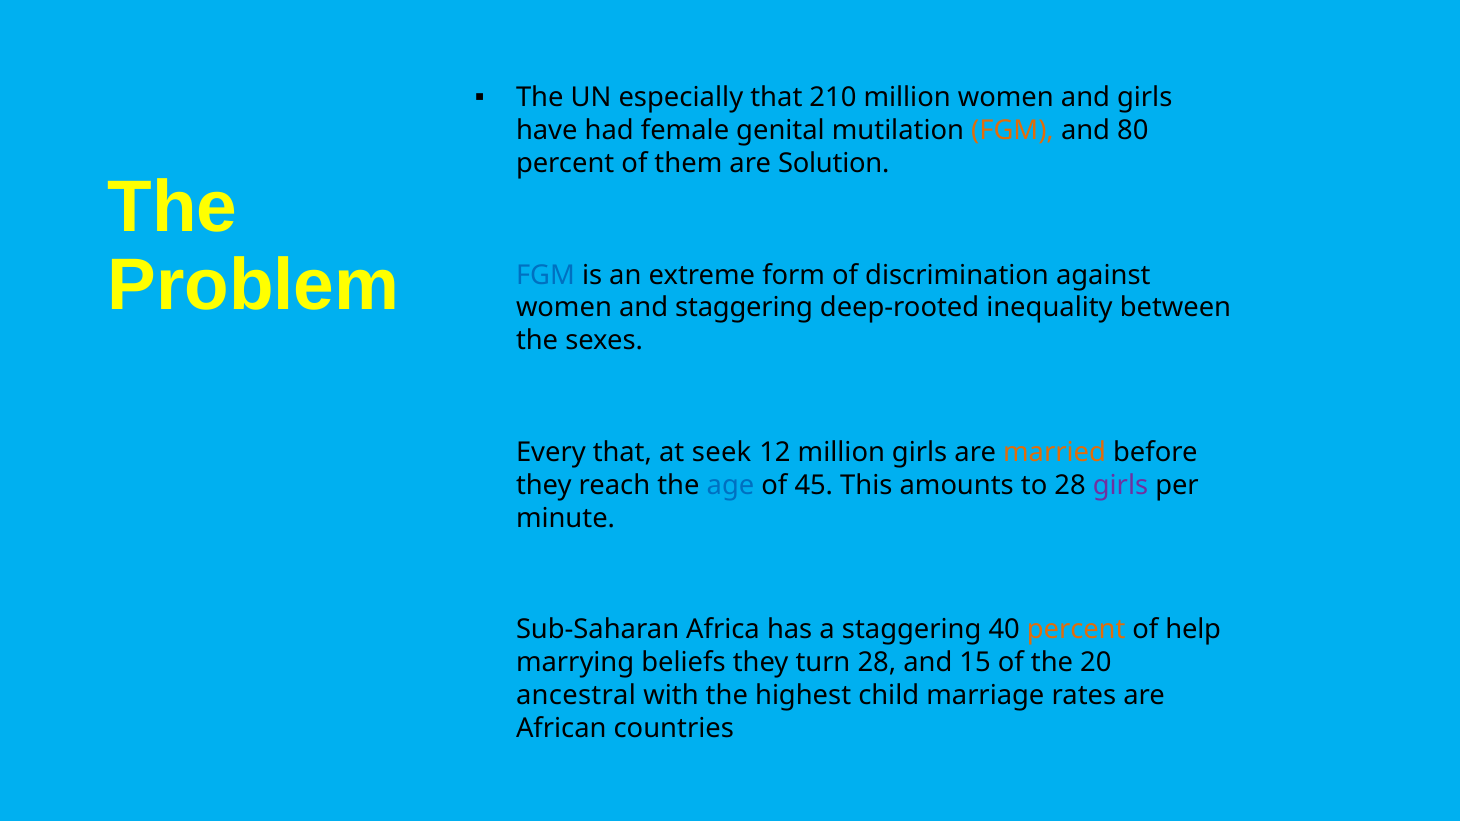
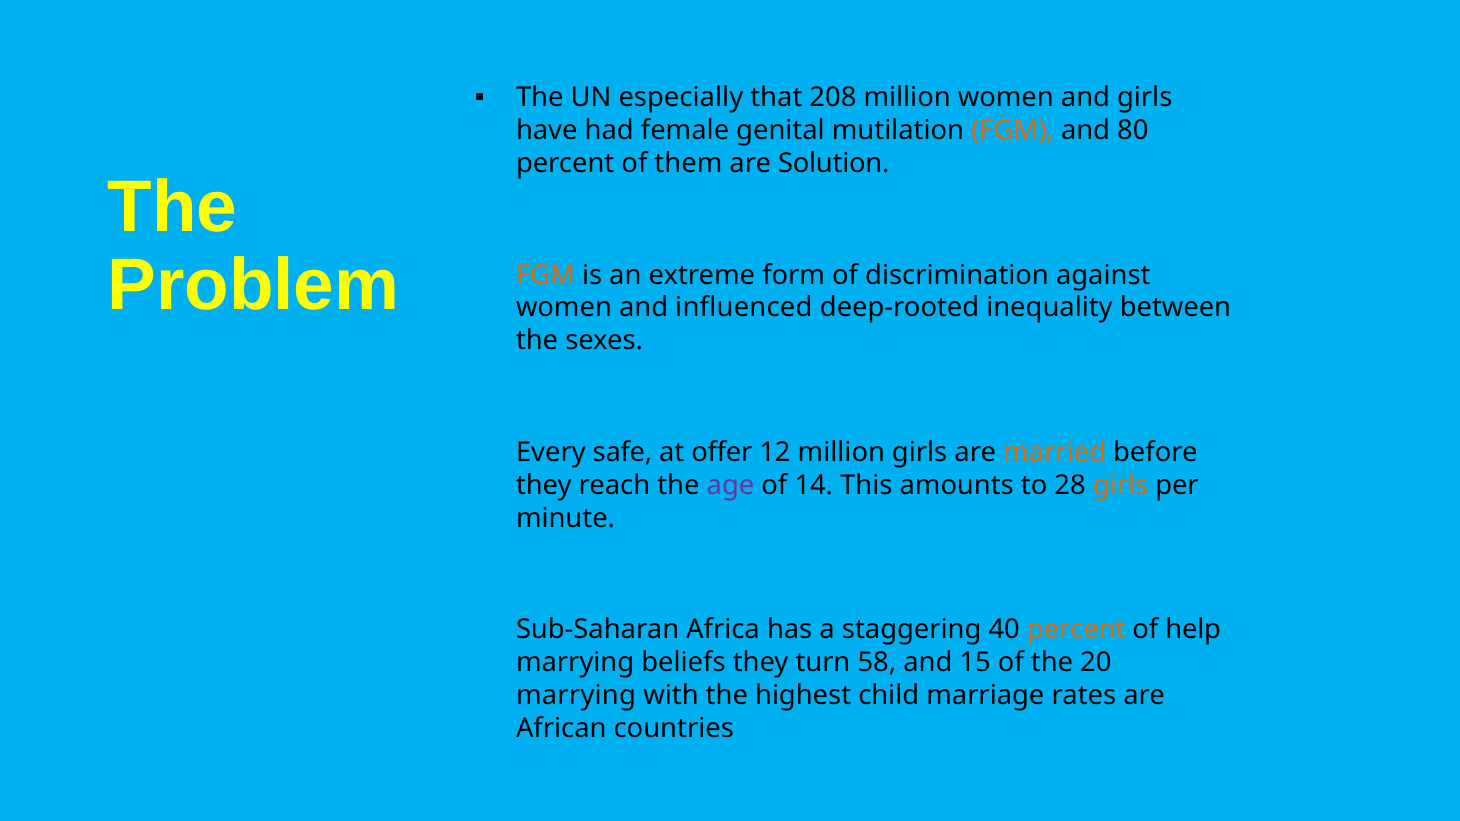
210: 210 -> 208 (833, 98)
FGM colour: blue -> orange (545, 275)
and staggering: staggering -> influenced (744, 308)
Every that: that -> safe (622, 453)
seek: seek -> offer (722, 453)
age colour: blue -> purple (730, 485)
45: 45 -> 14 (814, 485)
girls colour: purple -> orange (1120, 485)
turn 28: 28 -> 58 (877, 663)
ancestral: ancestral -> marrying (576, 696)
